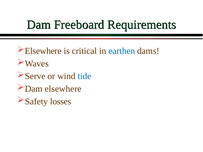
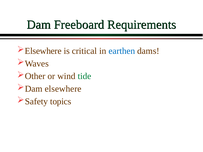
Serve: Serve -> Other (35, 76)
tide colour: blue -> green (84, 76)
losses: losses -> topics (61, 102)
